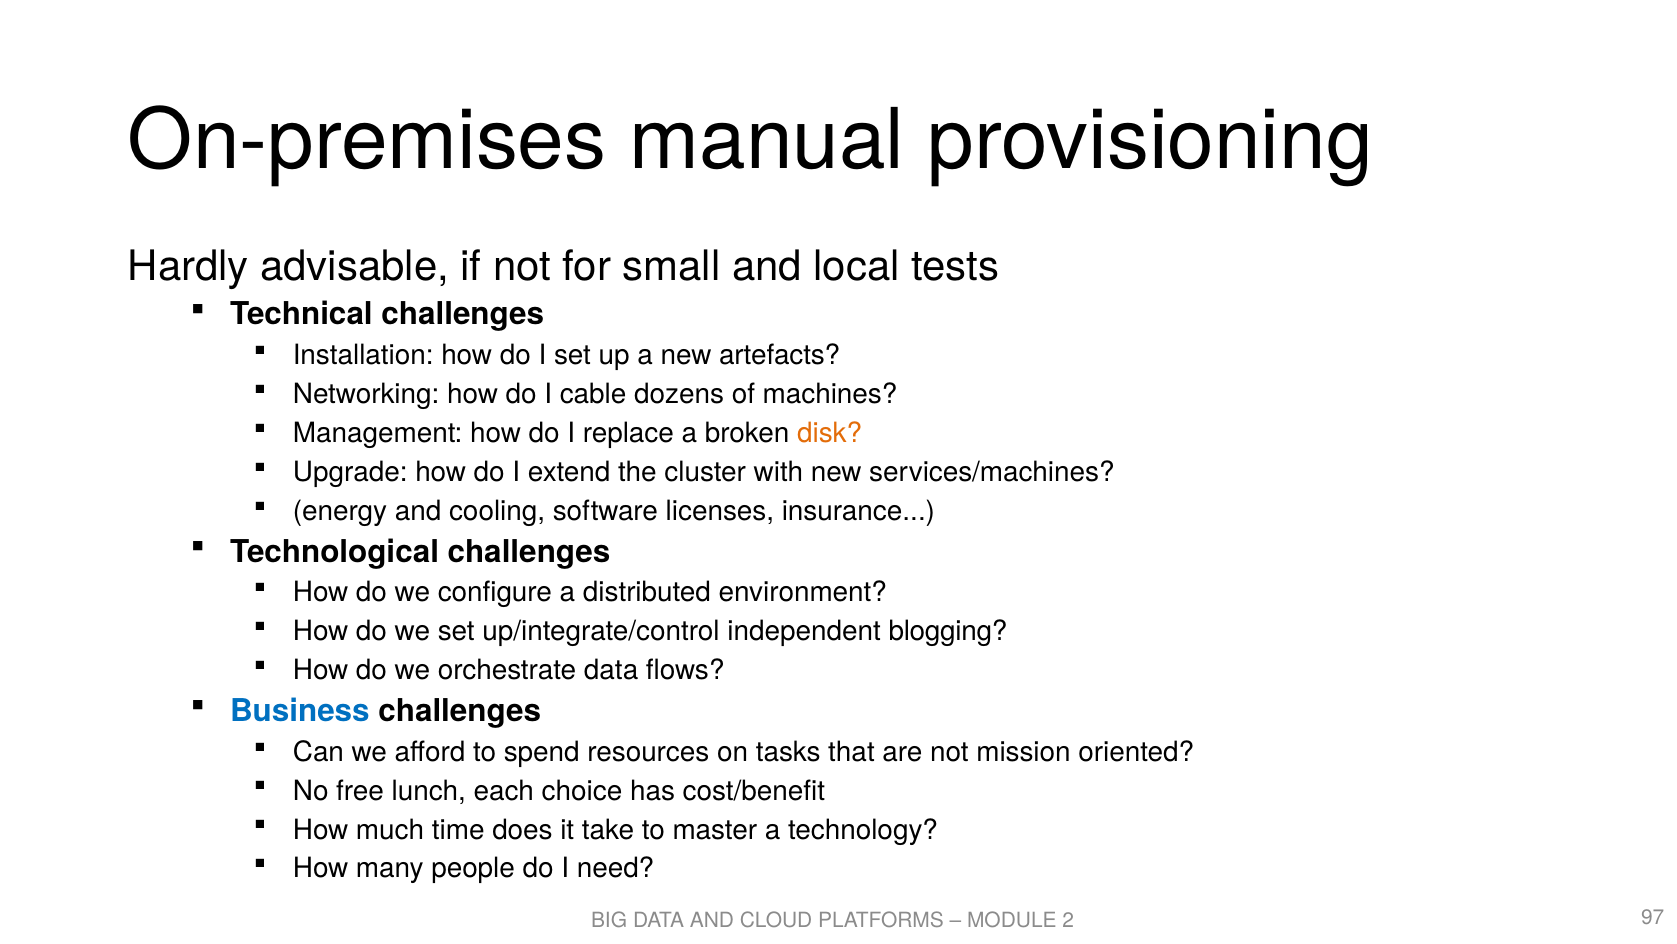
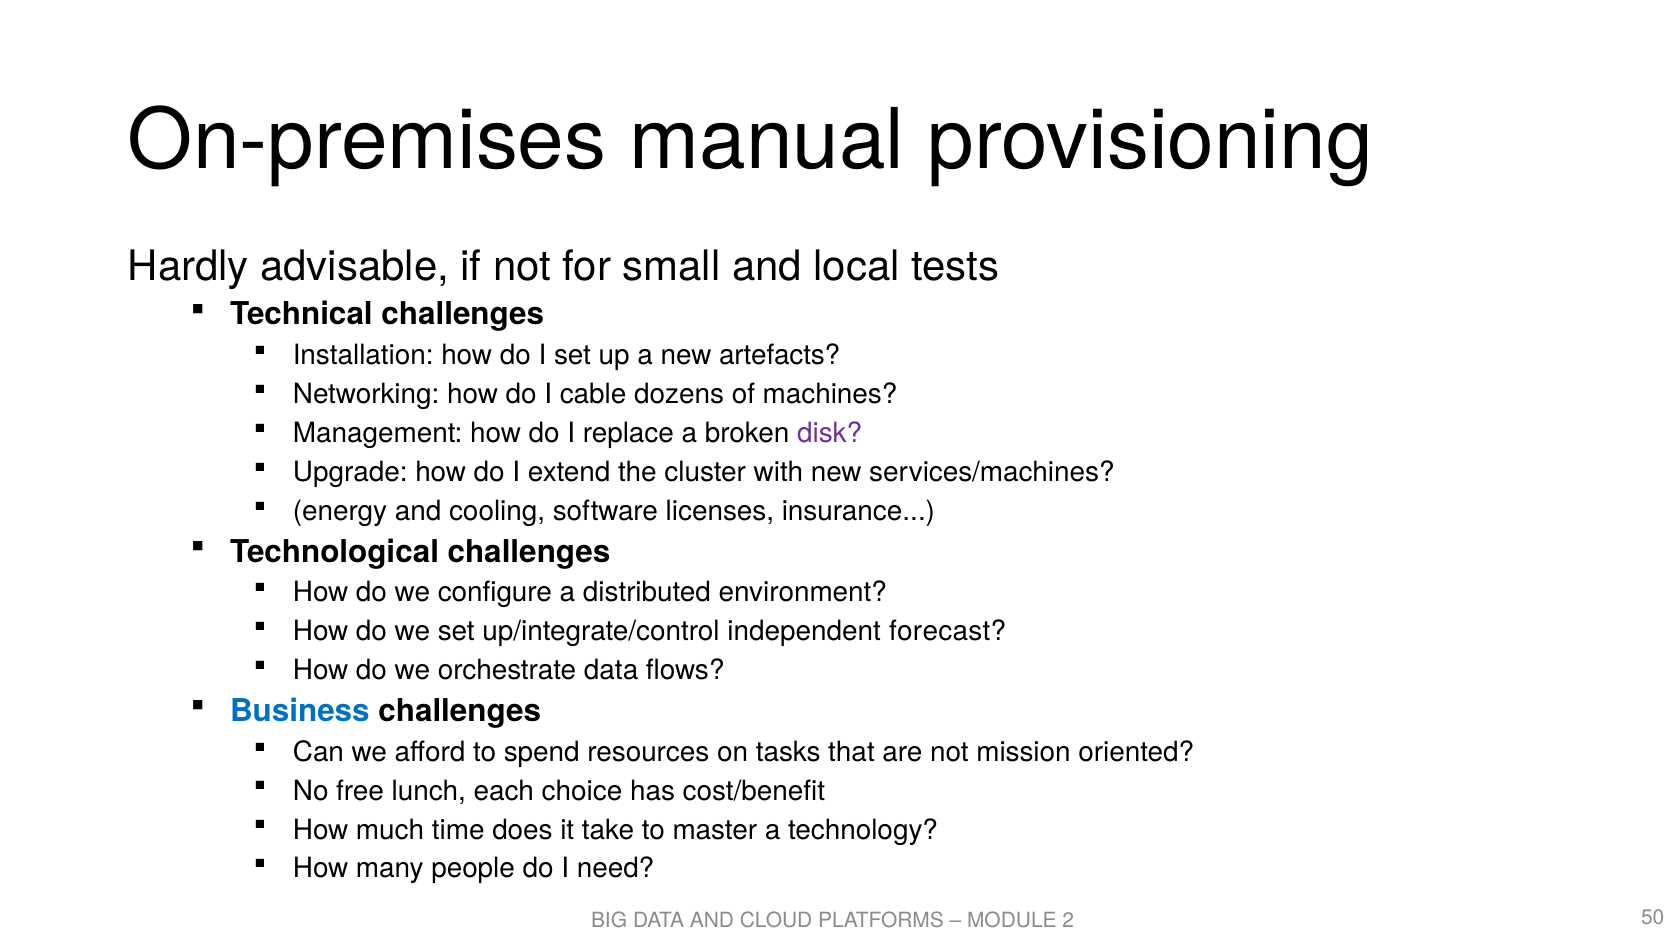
disk colour: orange -> purple (830, 433)
blogging: blogging -> forecast (948, 631)
97: 97 -> 50 (1653, 917)
